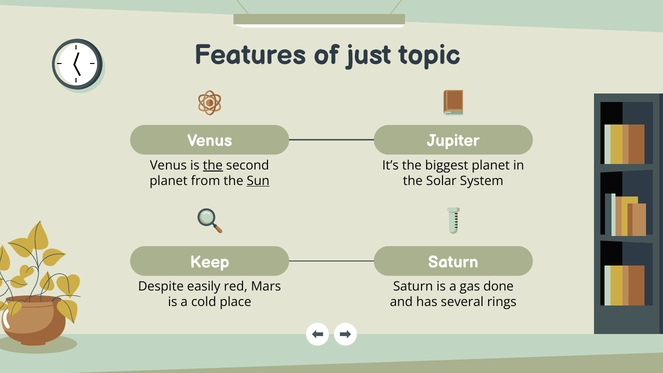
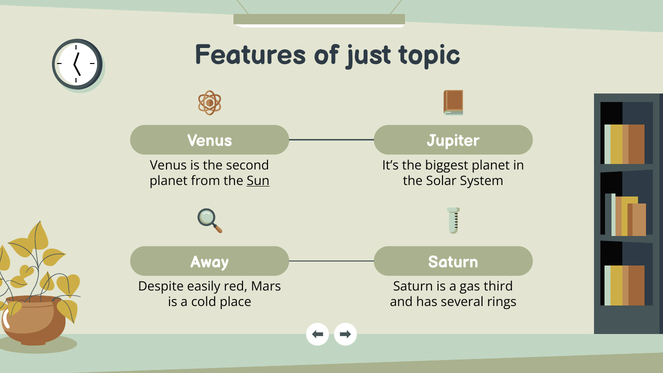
the underline: present -> none (213, 165)
Keep: Keep -> Away (210, 262)
done: done -> third (498, 286)
